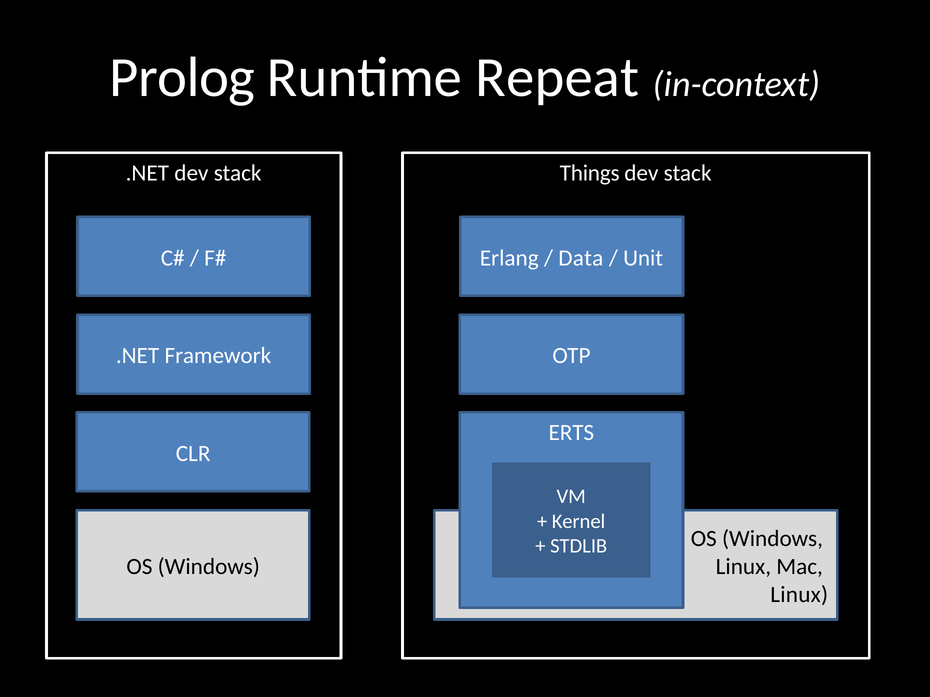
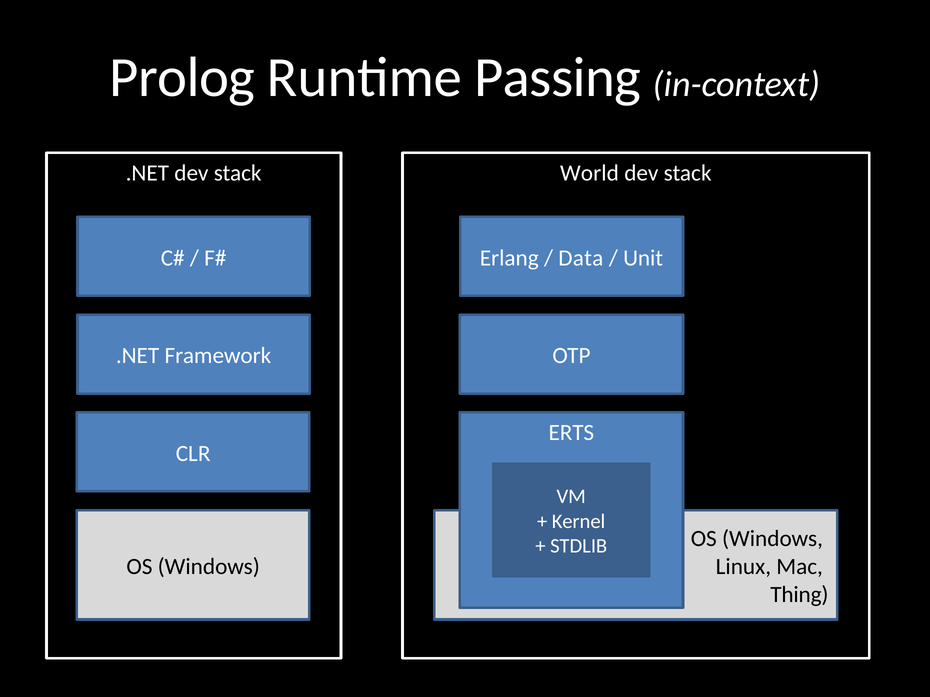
Repeat: Repeat -> Passing (558, 78)
Things: Things -> World (590, 173)
Linux: Linux -> Thing (799, 595)
